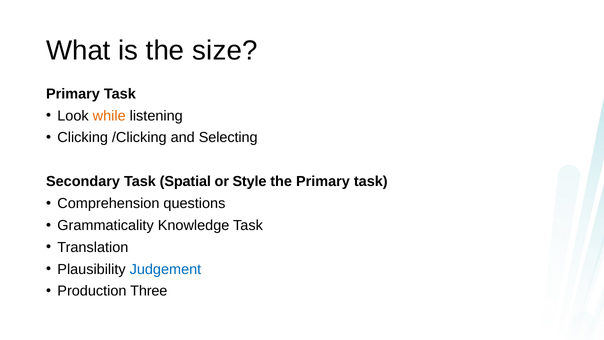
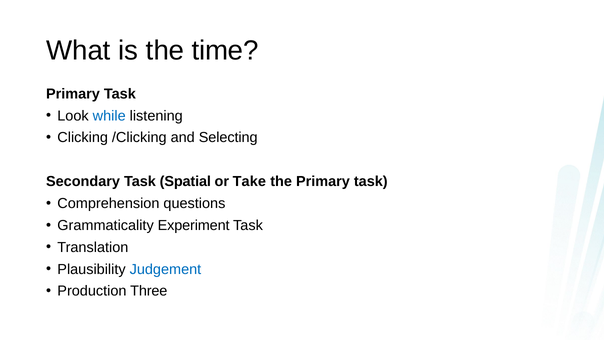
size: size -> time (225, 51)
while colour: orange -> blue (109, 116)
Style: Style -> Take (249, 181)
Knowledge: Knowledge -> Experiment (194, 225)
